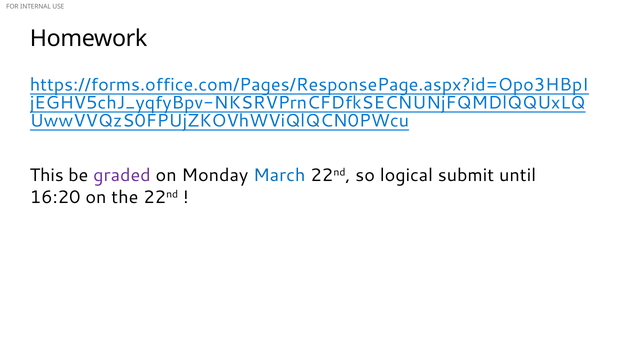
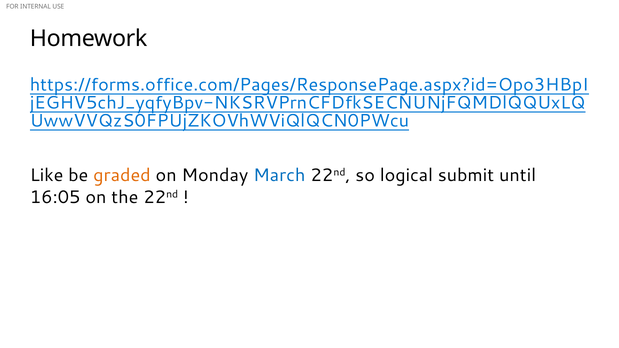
This: This -> Like (47, 175)
graded colour: purple -> orange (122, 175)
16:20: 16:20 -> 16:05 (55, 197)
